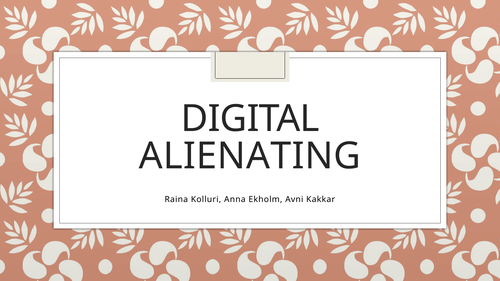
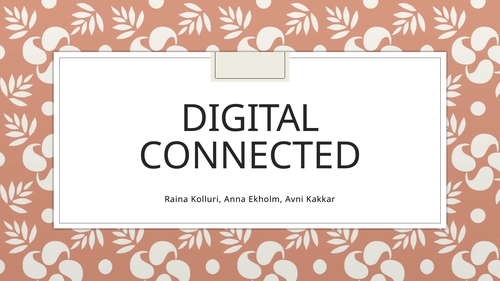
ALIENATING: ALIENATING -> CONNECTED (250, 156)
